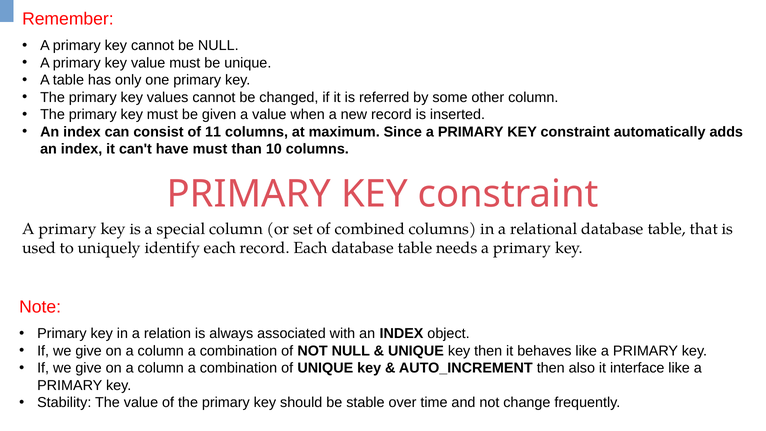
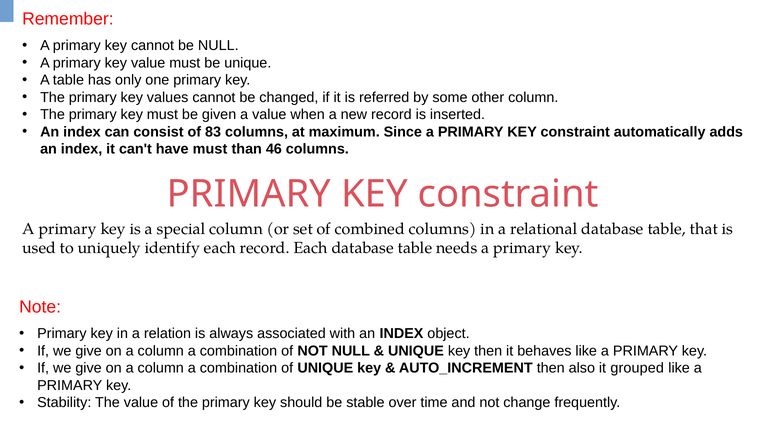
11: 11 -> 83 (213, 132)
10: 10 -> 46 (274, 149)
interface: interface -> grouped (637, 368)
